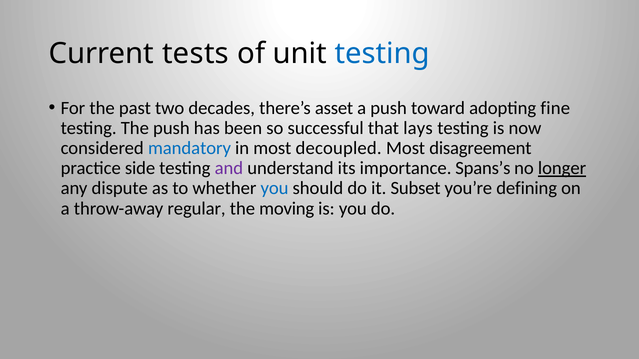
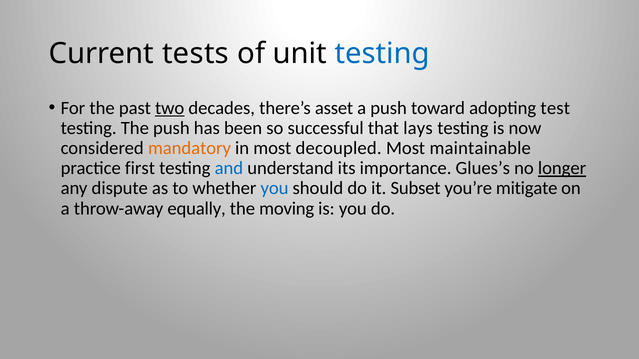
two underline: none -> present (170, 108)
fine: fine -> test (555, 108)
mandatory colour: blue -> orange (189, 148)
disagreement: disagreement -> maintainable (480, 148)
side: side -> first (140, 168)
and colour: purple -> blue (229, 168)
Spans’s: Spans’s -> Glues’s (483, 168)
defining: defining -> mitigate (527, 189)
regular: regular -> equally (197, 209)
